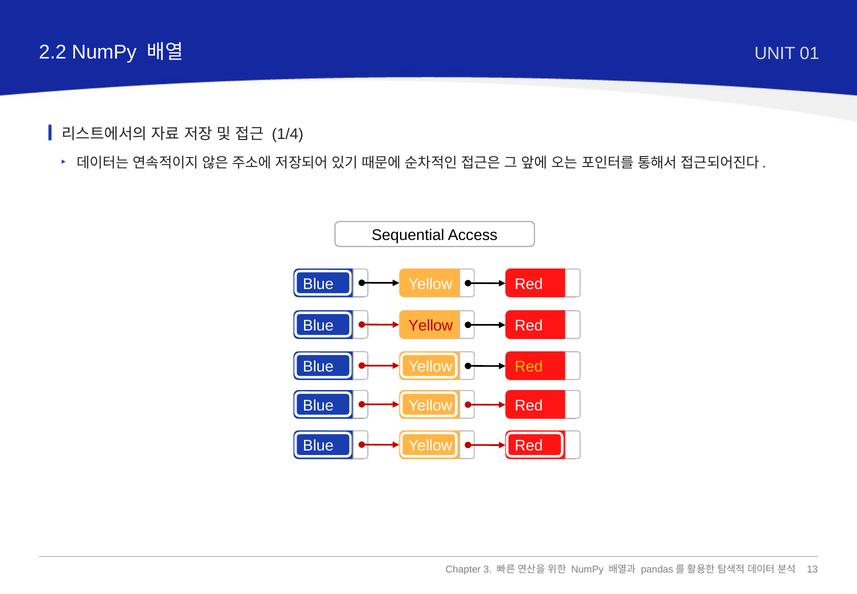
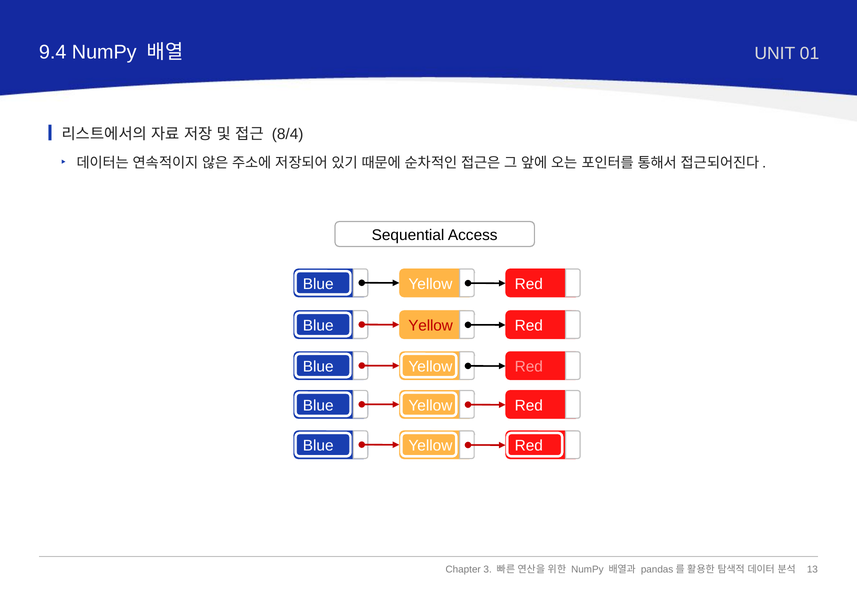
2.2: 2.2 -> 9.4 (53, 52)
1/4: 1/4 -> 8/4 (288, 134)
Red colour: yellow -> pink (529, 366)
